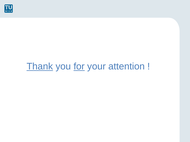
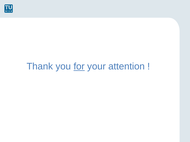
Thank underline: present -> none (40, 67)
